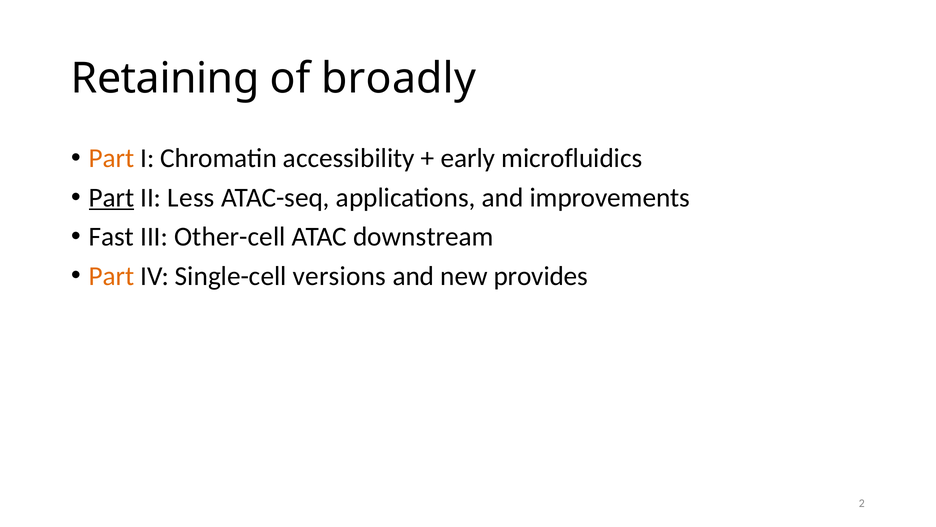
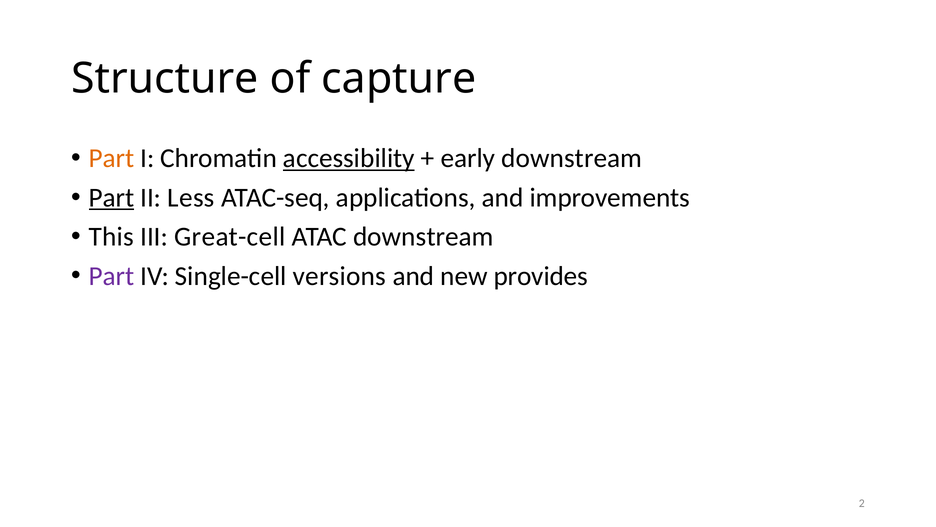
Retaining: Retaining -> Structure (165, 79)
broadly: broadly -> capture (399, 79)
accessibility underline: none -> present (349, 158)
early microfluidics: microfluidics -> downstream (572, 158)
Fast: Fast -> This (111, 237)
Other-cell: Other-cell -> Great-cell (230, 237)
Part colour: orange -> purple (112, 276)
